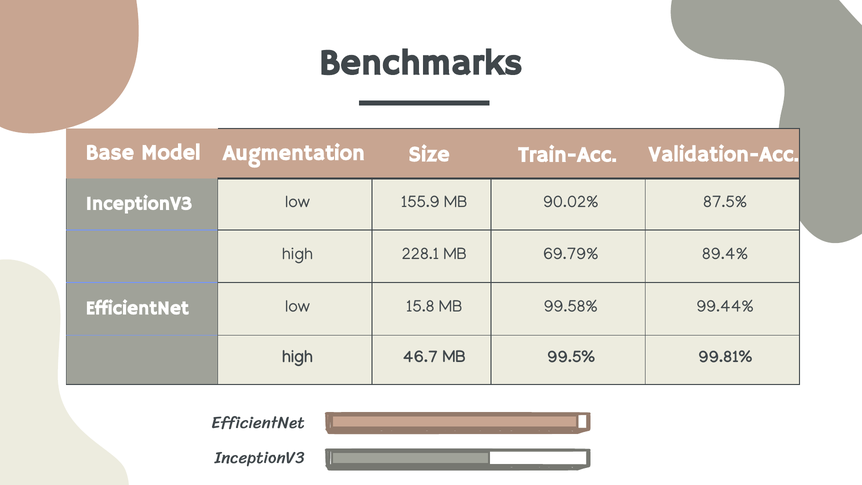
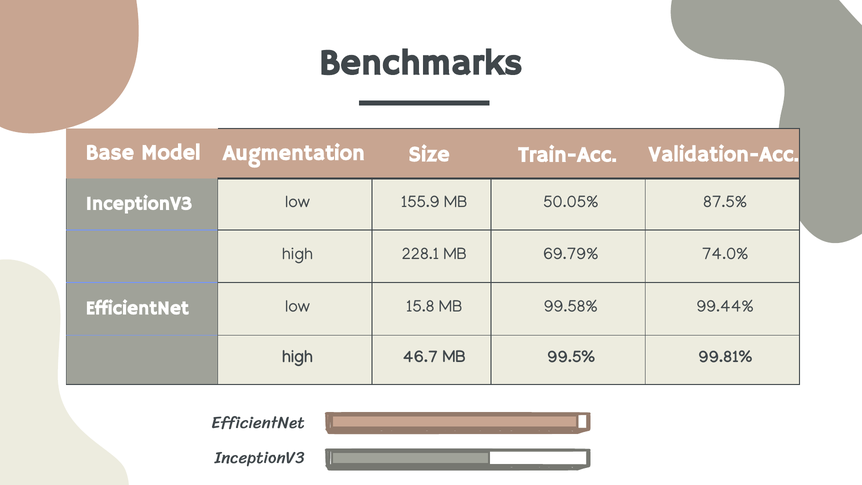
90.02%: 90.02% -> 50.05% (571, 202)
89.4%: 89.4% -> 74.0% (725, 254)
